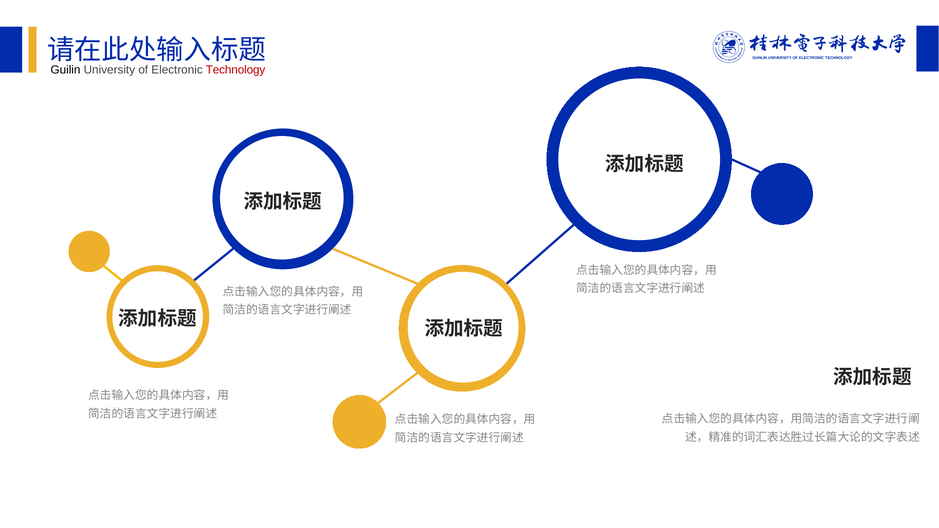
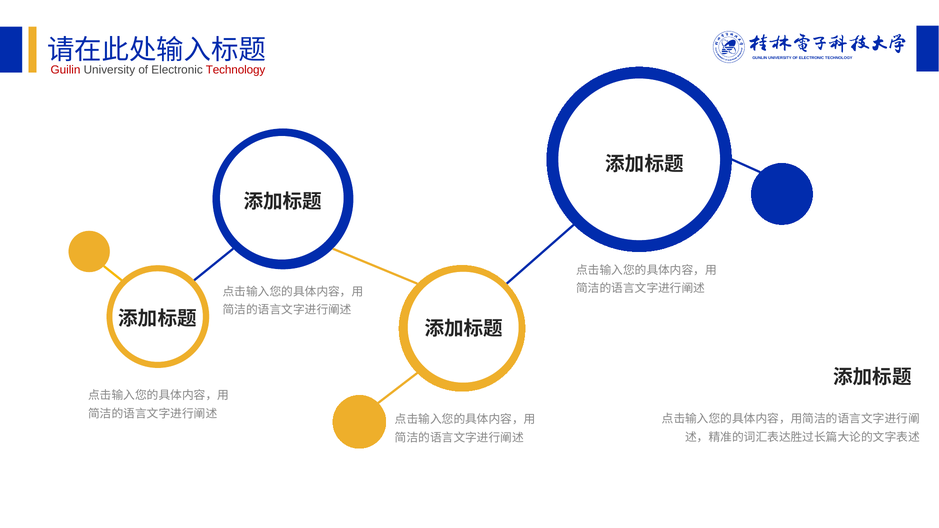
Guilin colour: black -> red (65, 70)
